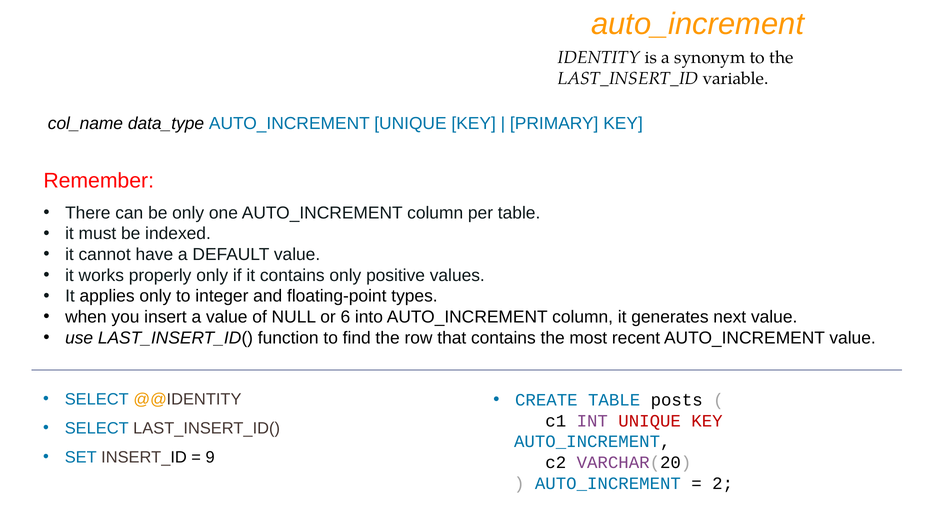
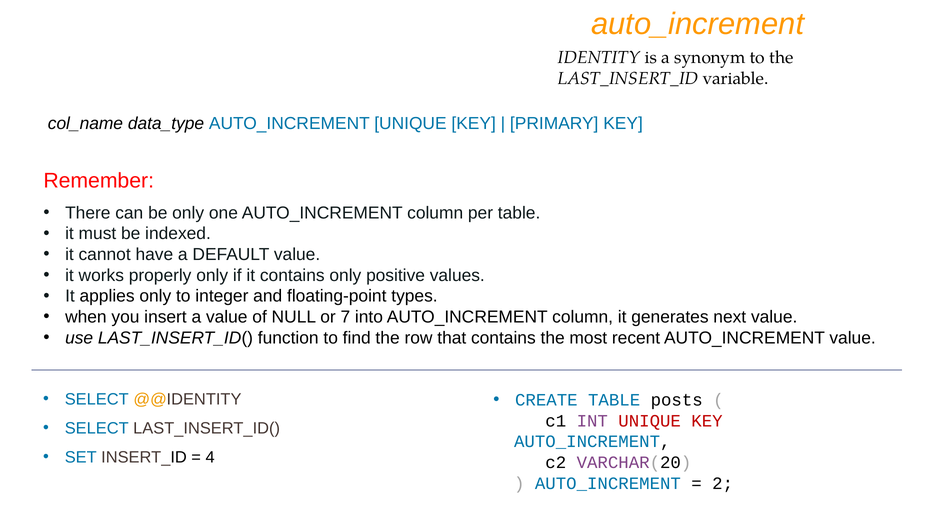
6: 6 -> 7 (345, 317)
9: 9 -> 4 (210, 458)
